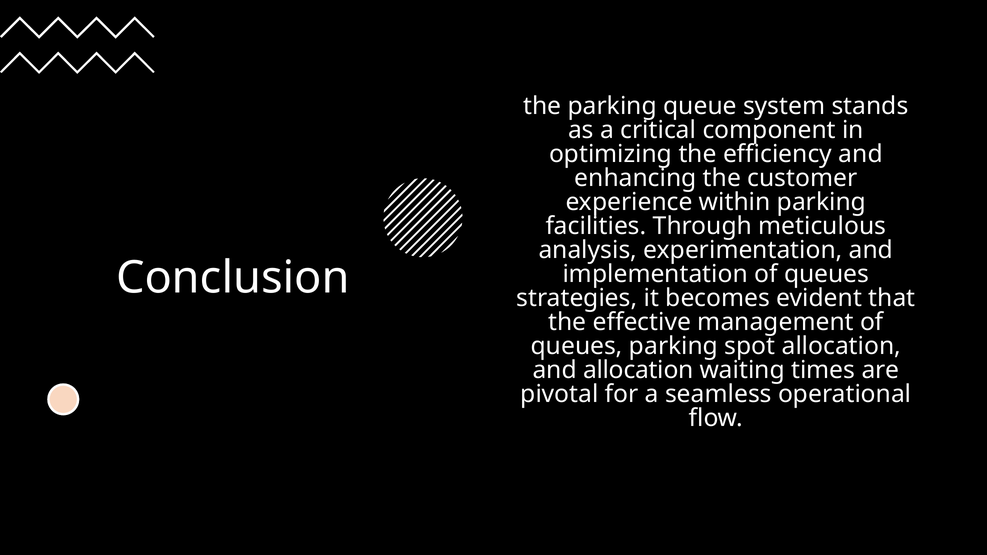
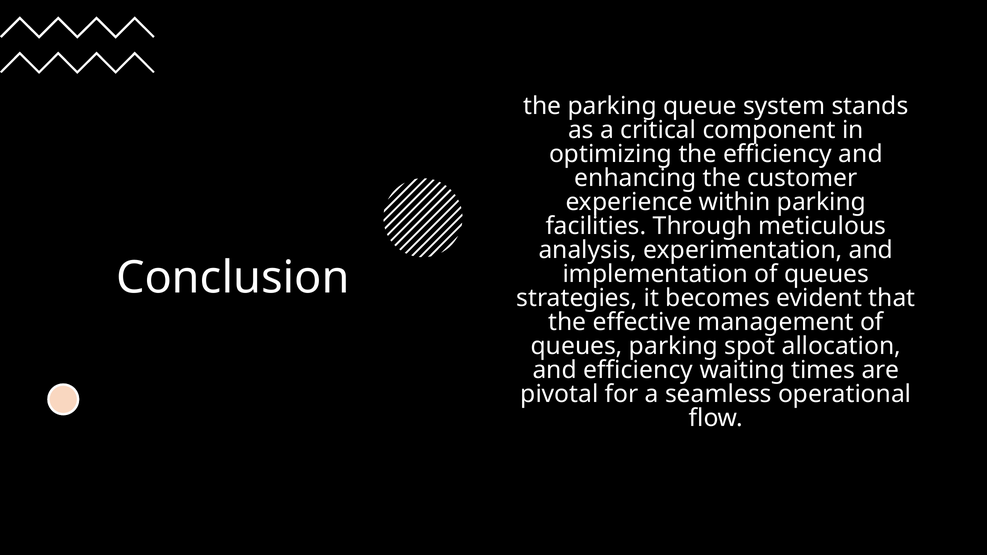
and allocation: allocation -> efficiency (638, 370)
